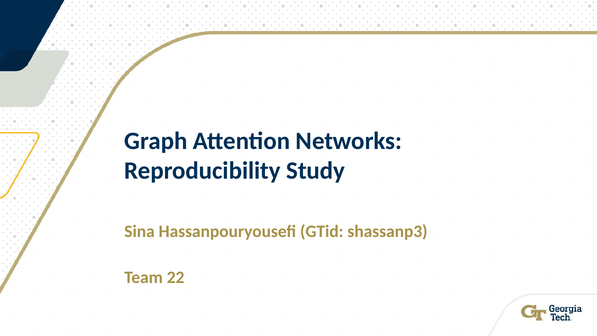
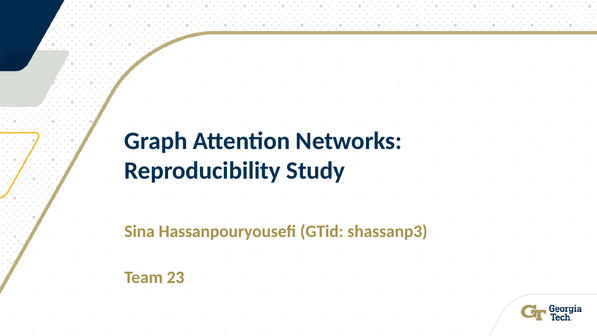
22: 22 -> 23 (176, 277)
